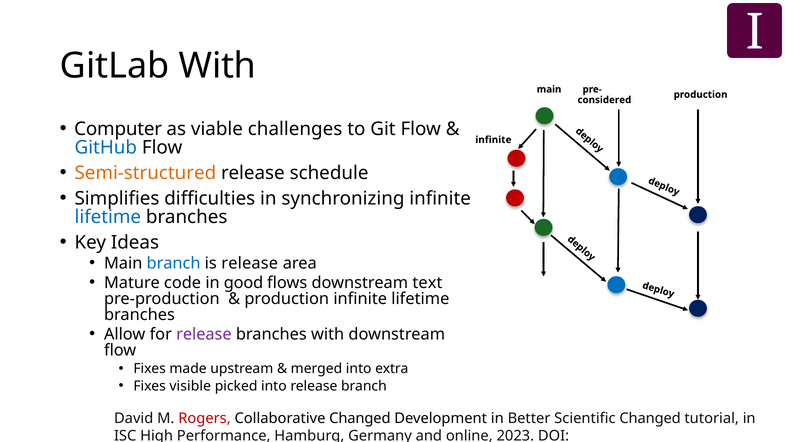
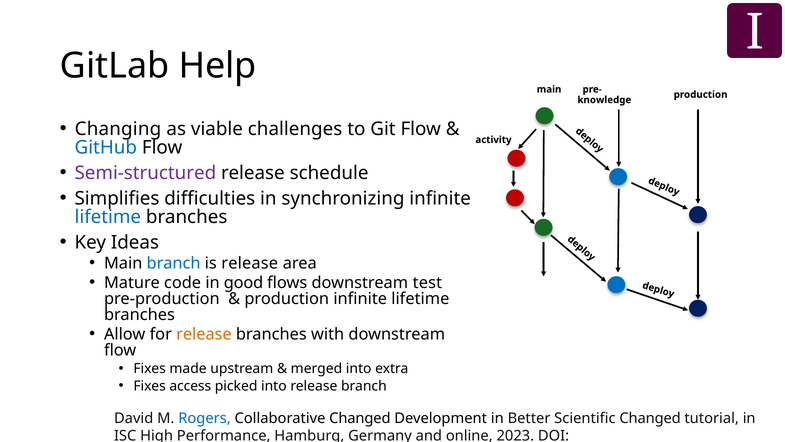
GitLab With: With -> Help (218, 66)
considered: considered -> knowledge (604, 100)
Computer: Computer -> Changing (118, 129)
infinite: infinite -> activity (493, 140)
Semi-structured colour: orange -> purple (145, 173)
text: text -> test (427, 283)
release colour: purple -> orange (204, 334)
visible: visible -> access (190, 386)
Rogers colour: red -> blue (205, 418)
